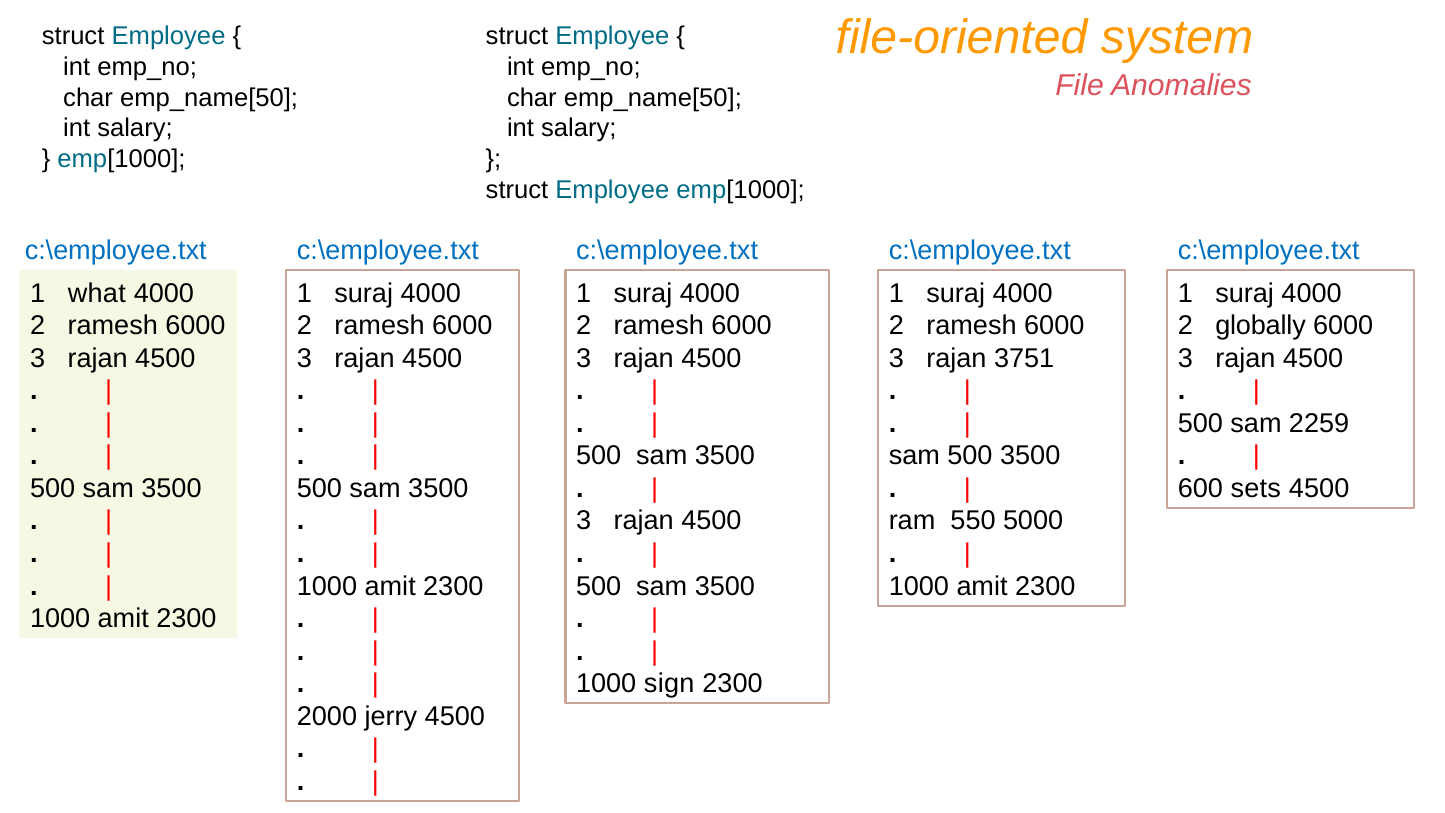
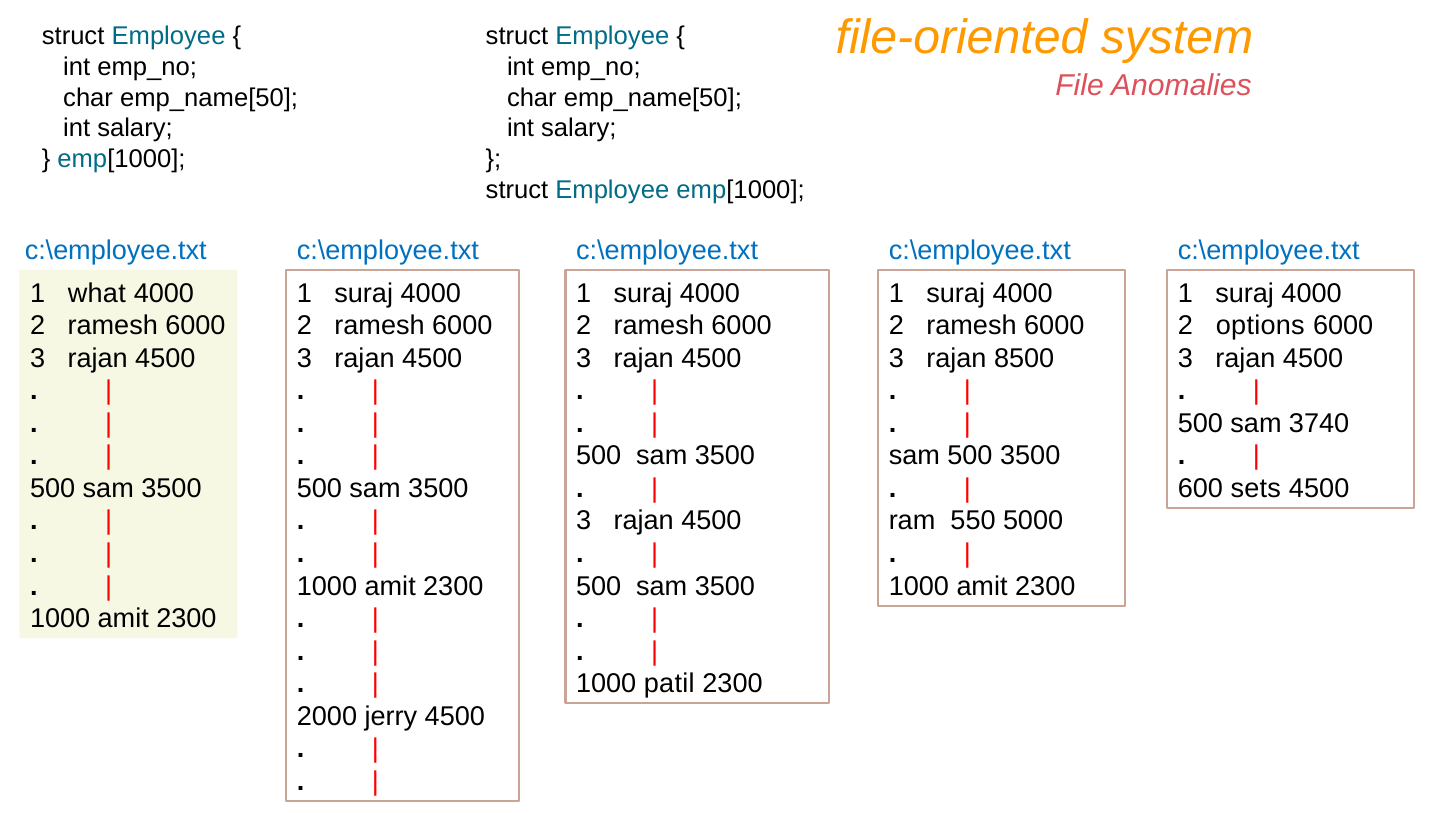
globally: globally -> options (1260, 326)
3751: 3751 -> 8500 (1024, 358)
2259: 2259 -> 3740 (1319, 423)
sign: sign -> patil (669, 683)
